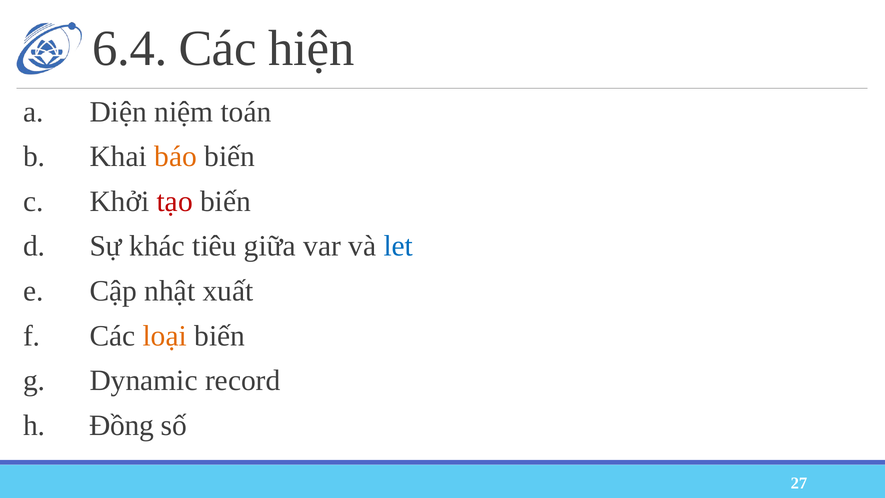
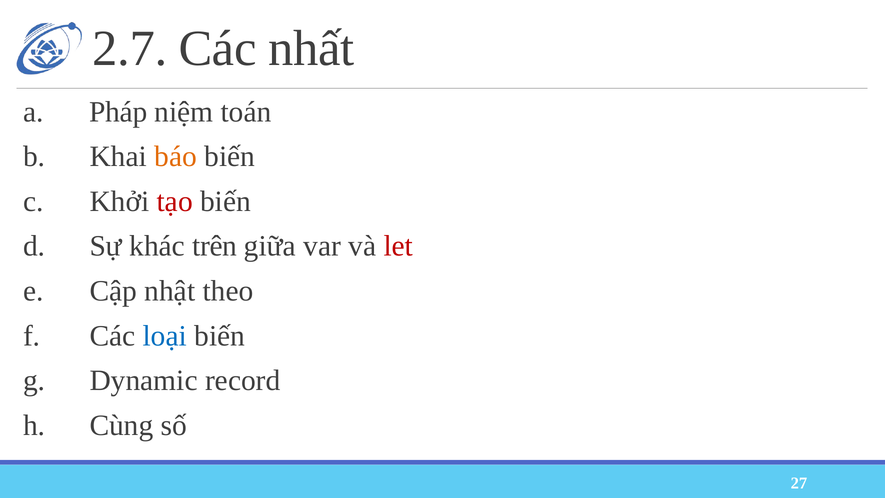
6.4: 6.4 -> 2.7 (130, 49)
hiện: hiện -> nhất (311, 49)
Diện: Diện -> Pháp (118, 112)
tiêu: tiêu -> trên (215, 246)
let colour: blue -> red (398, 246)
xuất: xuất -> theo (228, 291)
loại colour: orange -> blue (165, 336)
Đồng: Đồng -> Cùng (122, 425)
